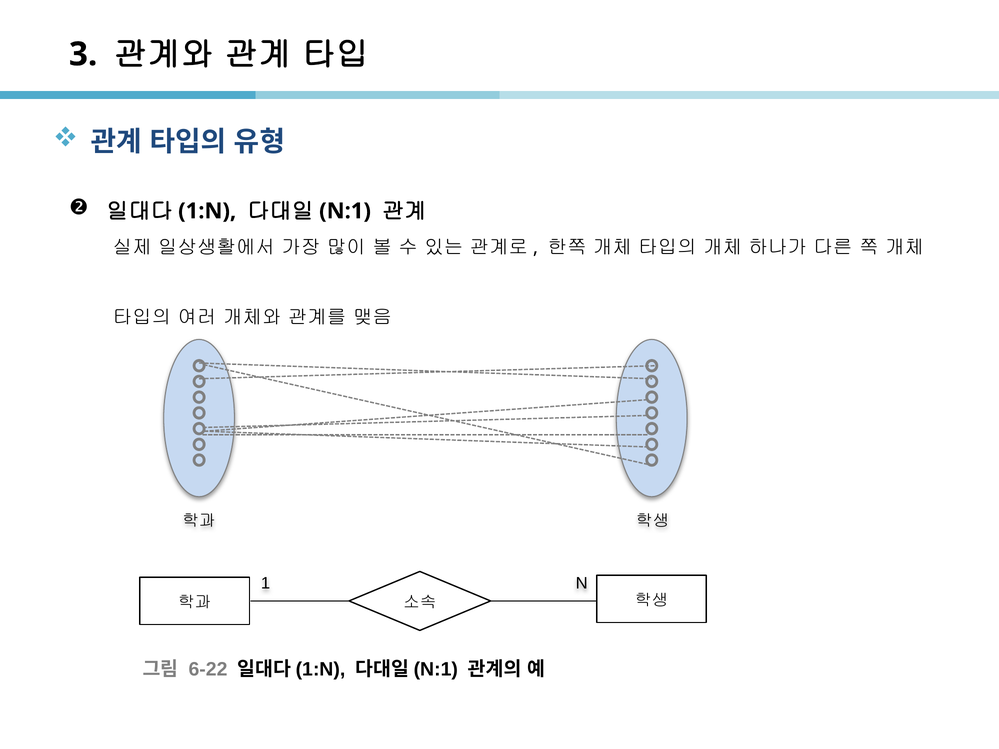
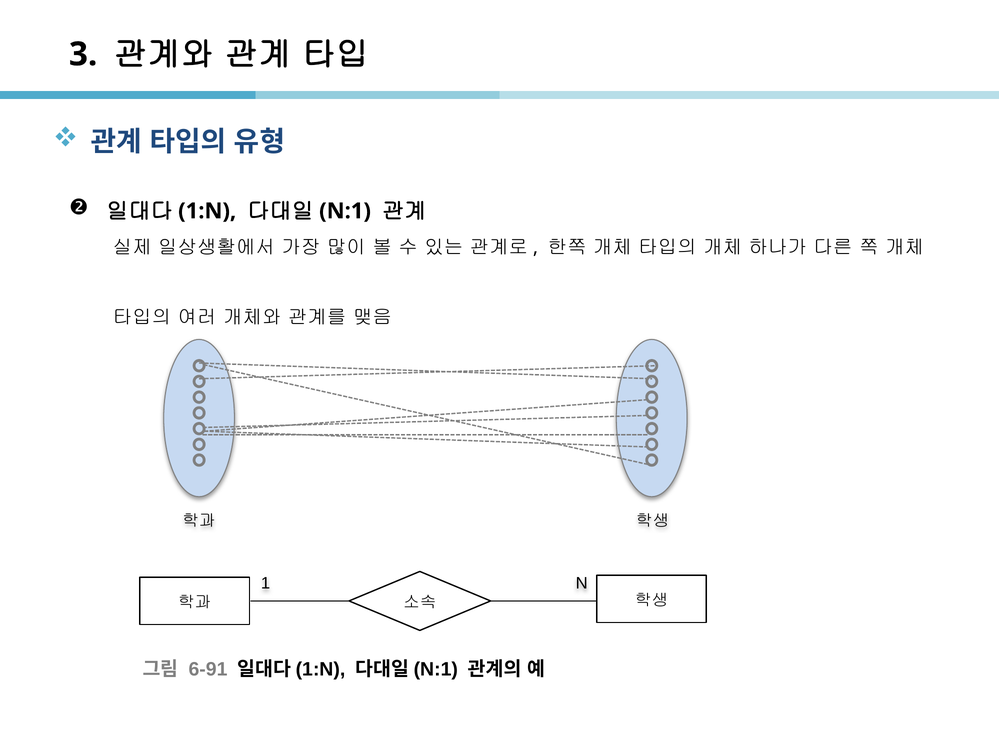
6-22: 6-22 -> 6-91 (208, 669)
